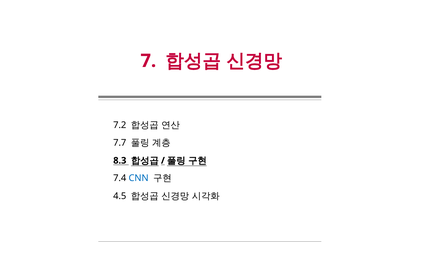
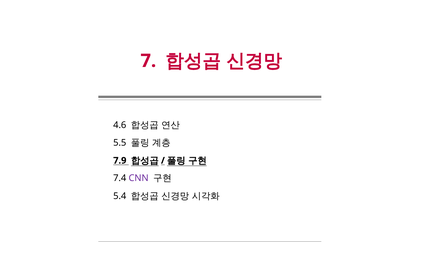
7.2: 7.2 -> 4.6 (120, 125)
7.7: 7.7 -> 5.5 (120, 143)
8.3: 8.3 -> 7.9 (120, 160)
CNN colour: blue -> purple (139, 178)
4.5: 4.5 -> 5.4 (120, 196)
